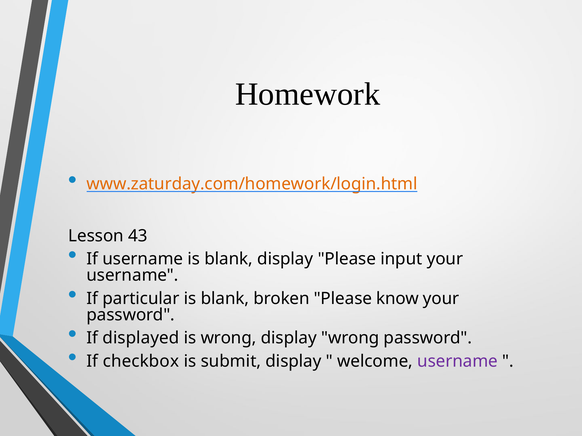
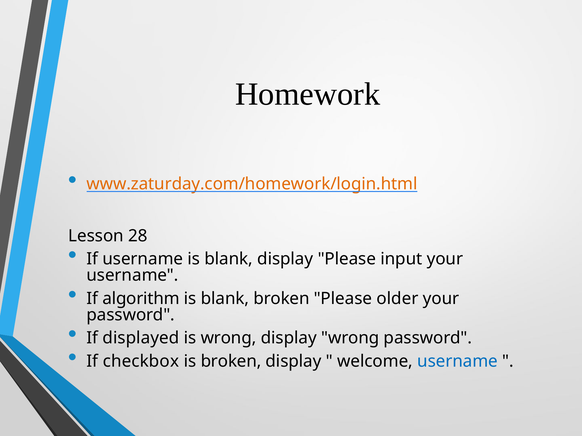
43: 43 -> 28 (138, 236)
particular: particular -> algorithm (141, 299)
know: know -> older (397, 299)
is submit: submit -> broken (231, 362)
username colour: purple -> blue (458, 362)
